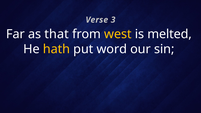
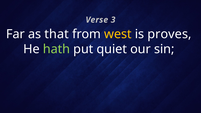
melted: melted -> proves (169, 34)
hath colour: yellow -> light green (56, 49)
word: word -> quiet (112, 49)
